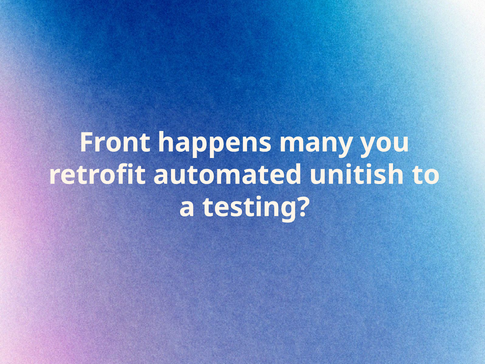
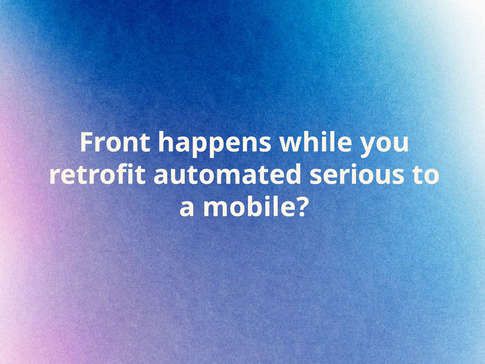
many: many -> while (316, 142)
unitish: unitish -> serious (357, 175)
testing: testing -> mobile (256, 207)
